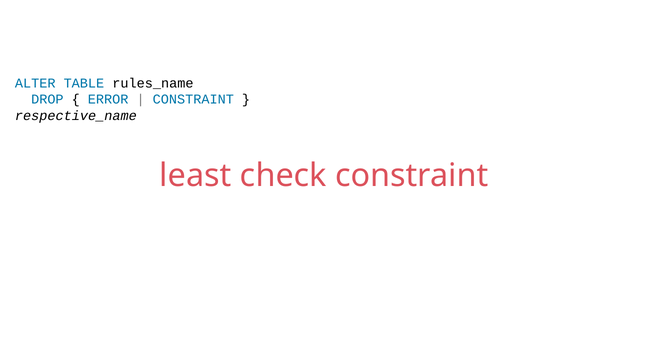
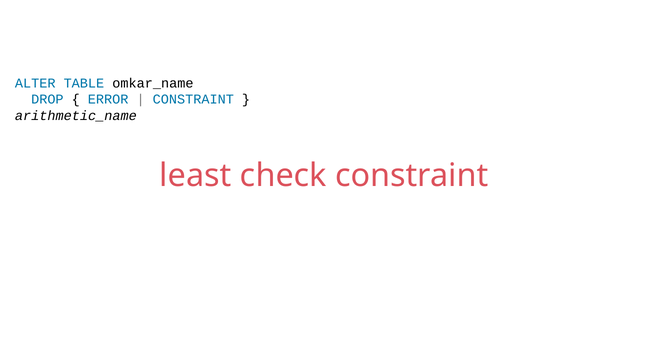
rules_name: rules_name -> omkar_name (153, 83)
respective_name: respective_name -> arithmetic_name (76, 116)
